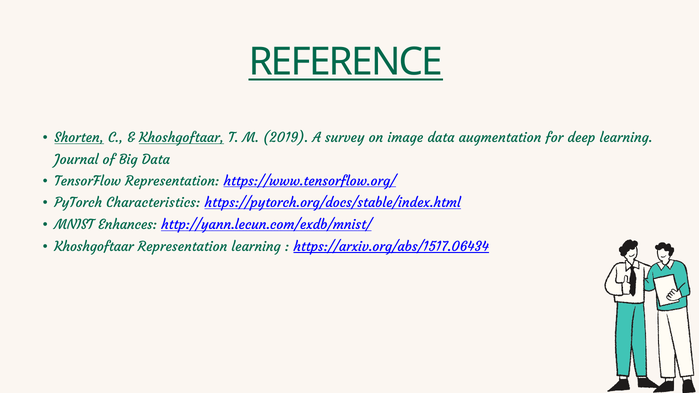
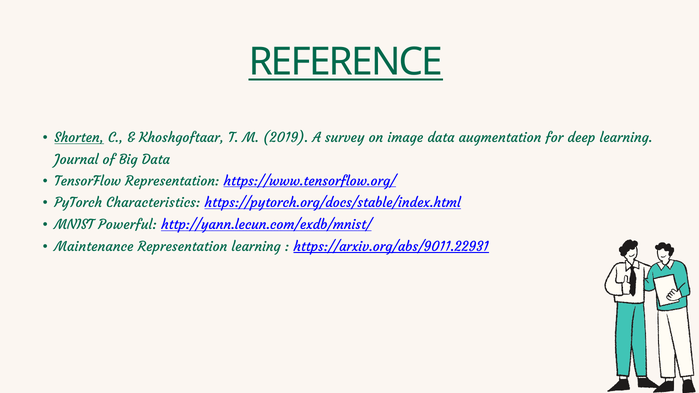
Khoshgoftaar underline: present -> none (182, 138)
Enhances: Enhances -> Powerful (127, 225)
Khoshgoftaar: Khoshgoftaar -> Maintenance (94, 247)
https://arxiv.org/abs/1517.06434: https://arxiv.org/abs/1517.06434 -> https://arxiv.org/abs/9011.22931 (391, 247)
